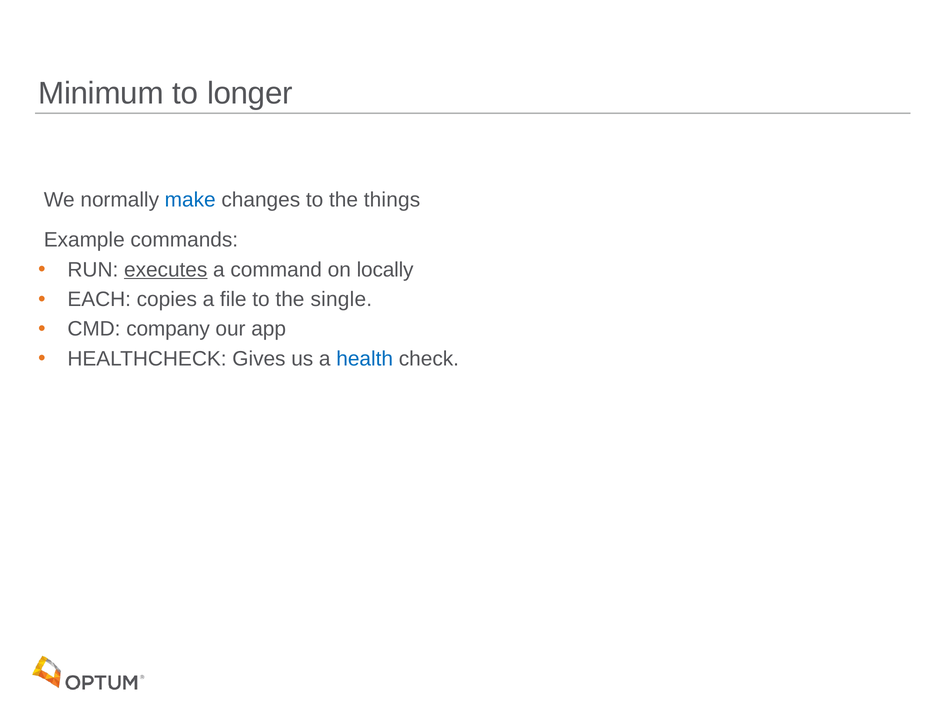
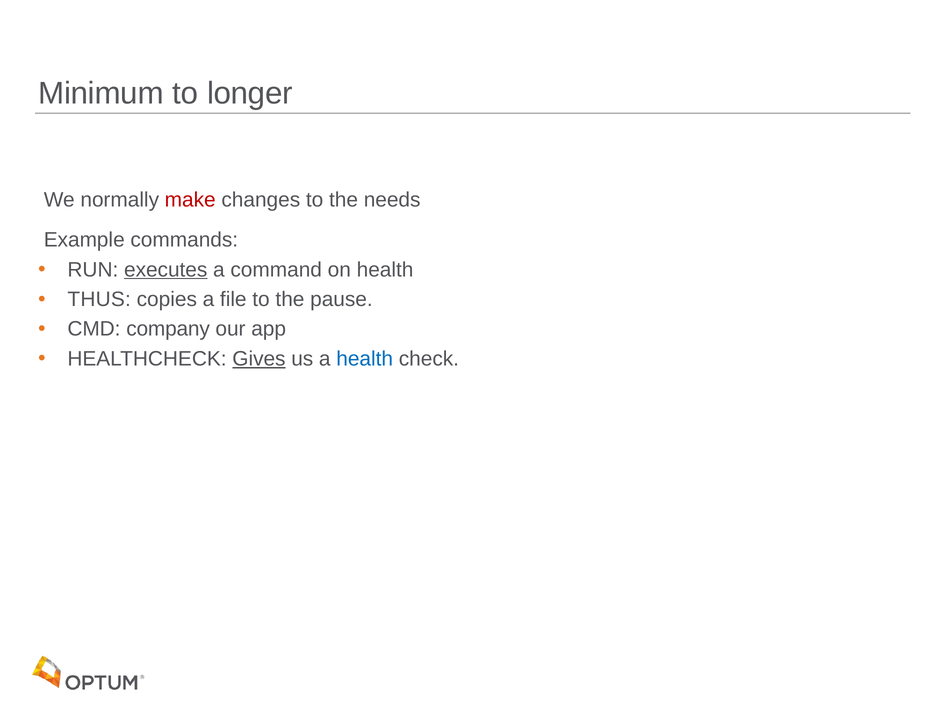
make colour: blue -> red (190, 200)
things: things -> needs (392, 200)
on locally: locally -> health (385, 270)
EACH: EACH -> THUS (99, 299)
single: single -> pause (341, 299)
Gives underline: none -> present (259, 359)
